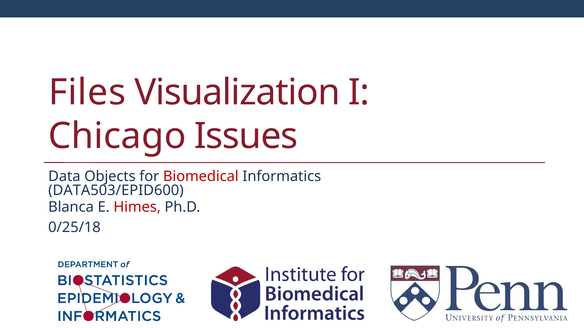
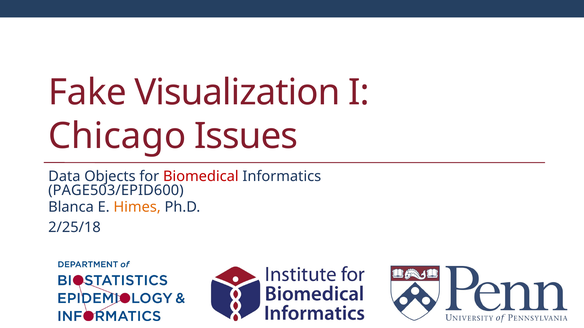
Files: Files -> Fake (88, 93)
DATA503/EPID600: DATA503/EPID600 -> PAGE503/EPID600 (116, 191)
Himes colour: red -> orange (137, 207)
0/25/18: 0/25/18 -> 2/25/18 (74, 228)
